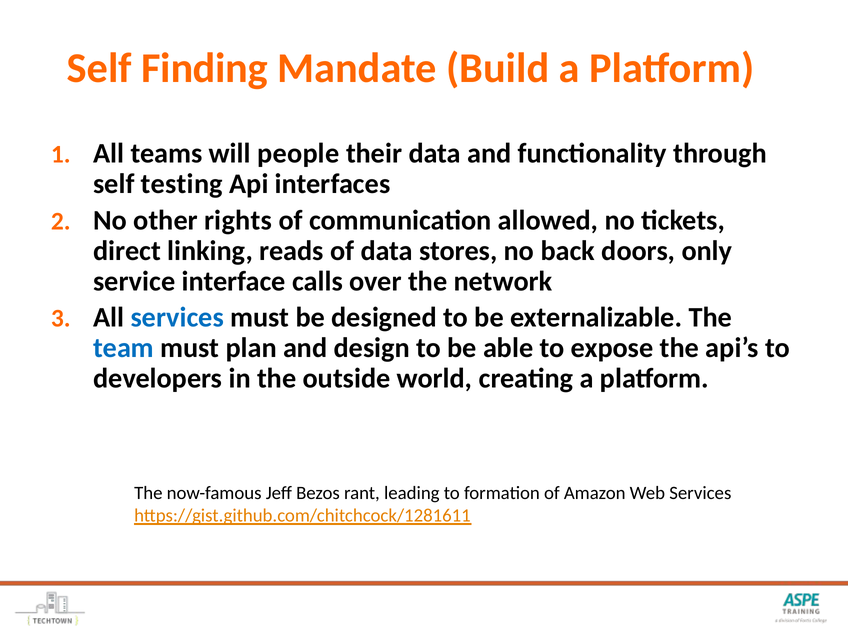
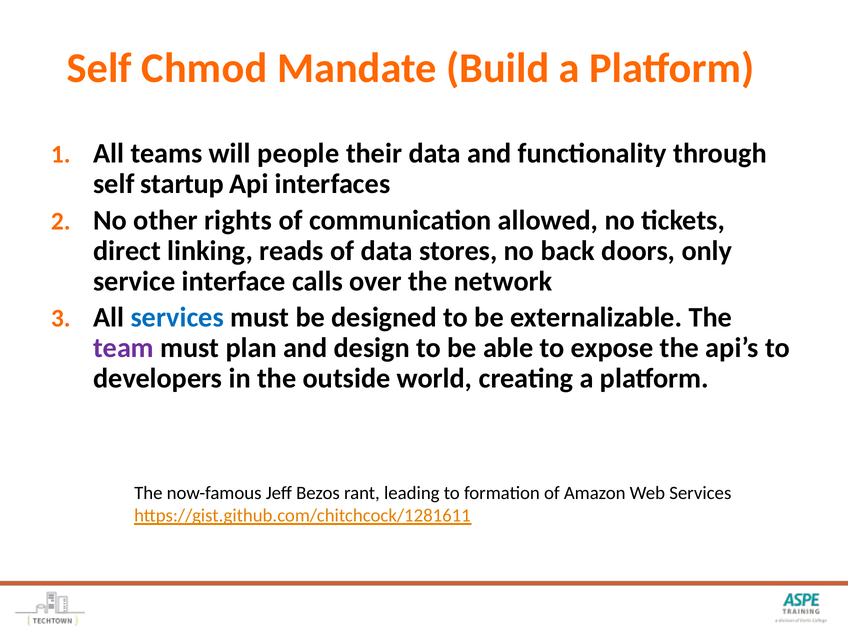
Finding: Finding -> Chmod (204, 68)
testing: testing -> startup (182, 184)
team colour: blue -> purple (124, 348)
